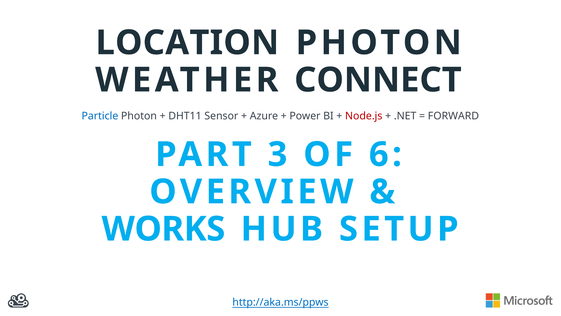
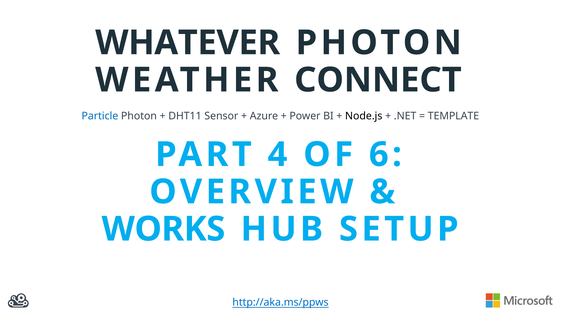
LOCATION: LOCATION -> WHATEVER (188, 43)
Node.js colour: red -> black (364, 116)
FORWARD: FORWARD -> TEMPLATE (453, 116)
3: 3 -> 4 (277, 154)
